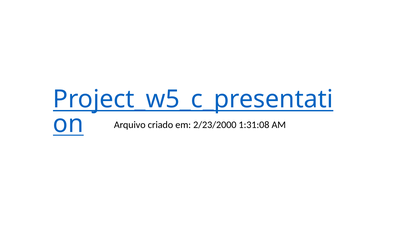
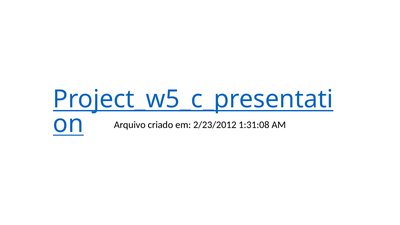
2/23/2000: 2/23/2000 -> 2/23/2012 (215, 125)
